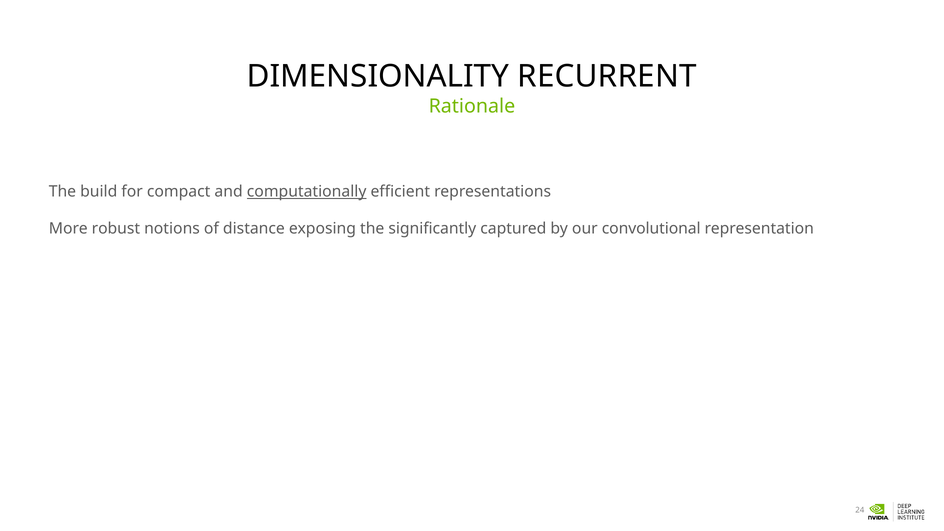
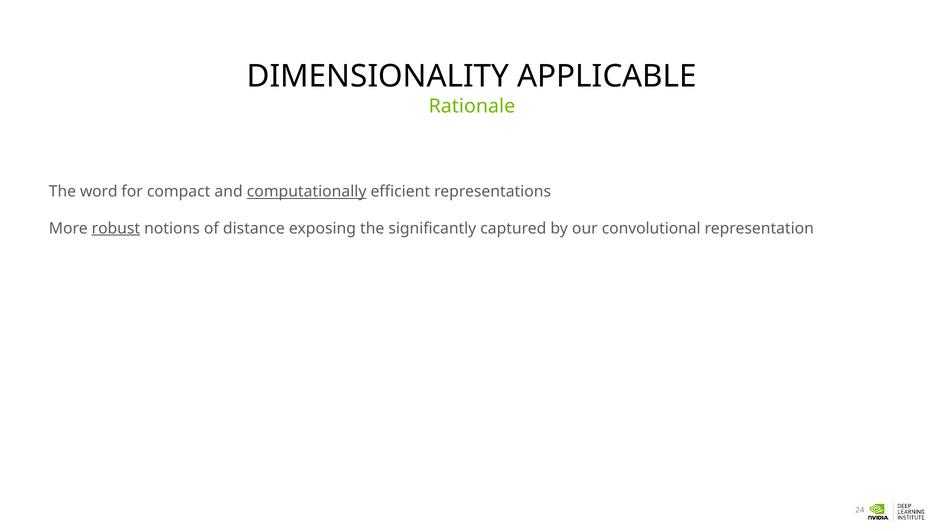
RECURRENT: RECURRENT -> APPLICABLE (607, 76)
build: build -> word (99, 192)
robust underline: none -> present (116, 228)
